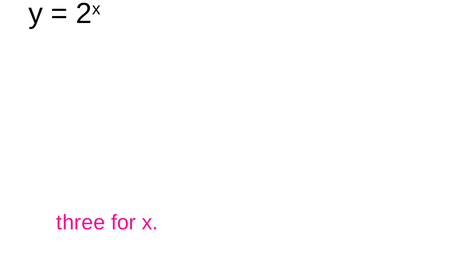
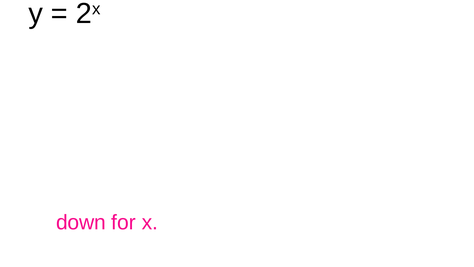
three: three -> down (81, 222)
